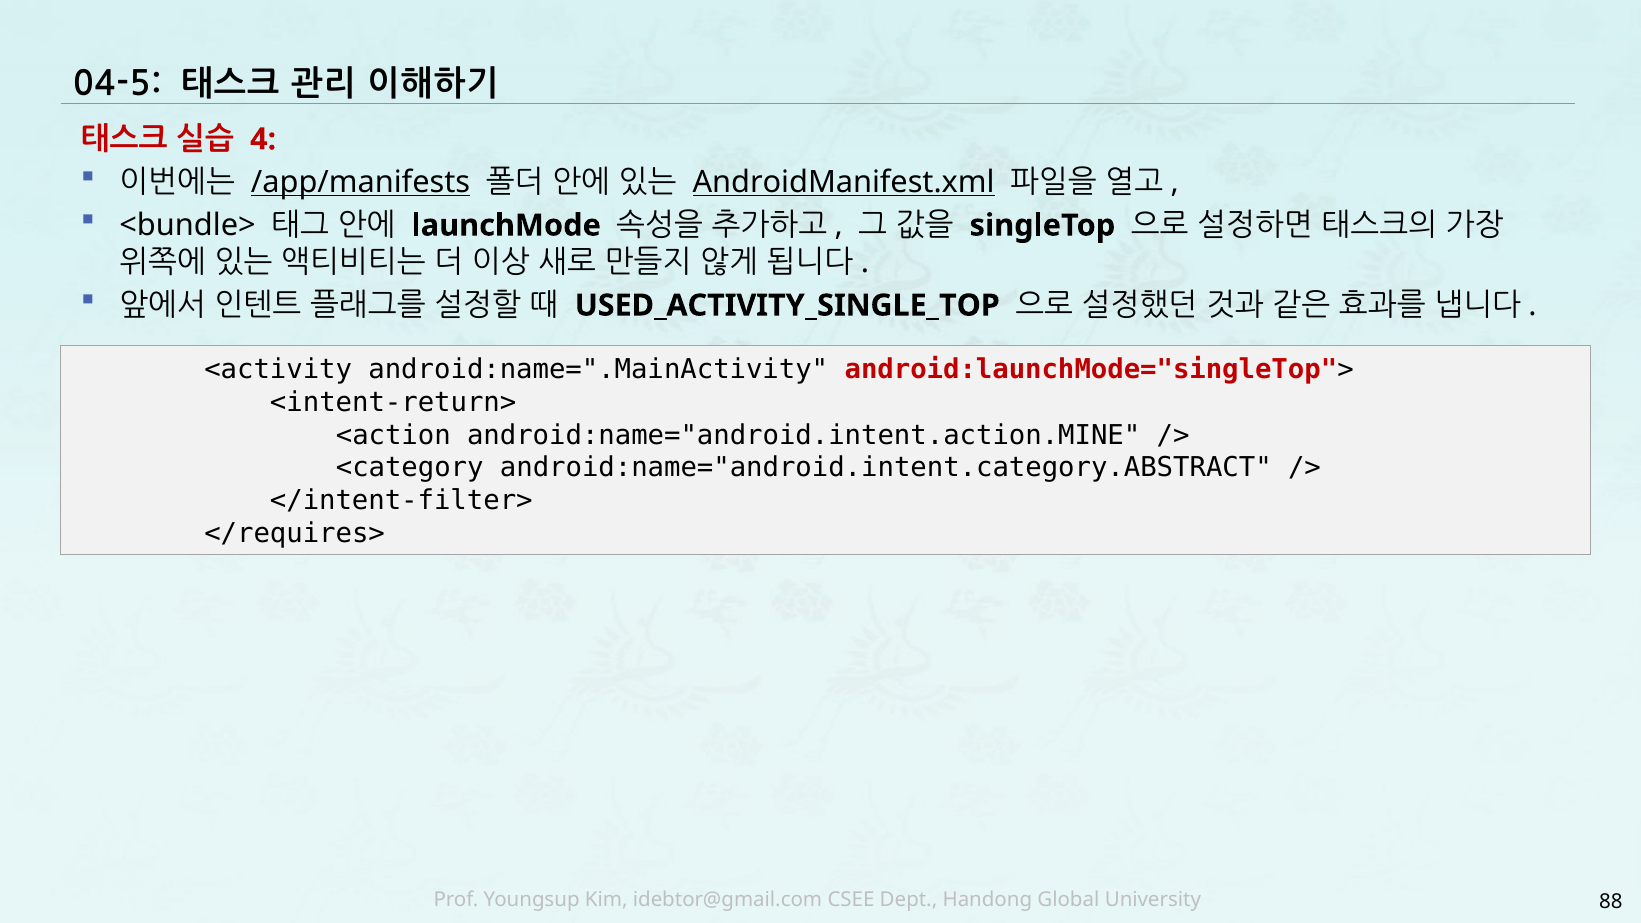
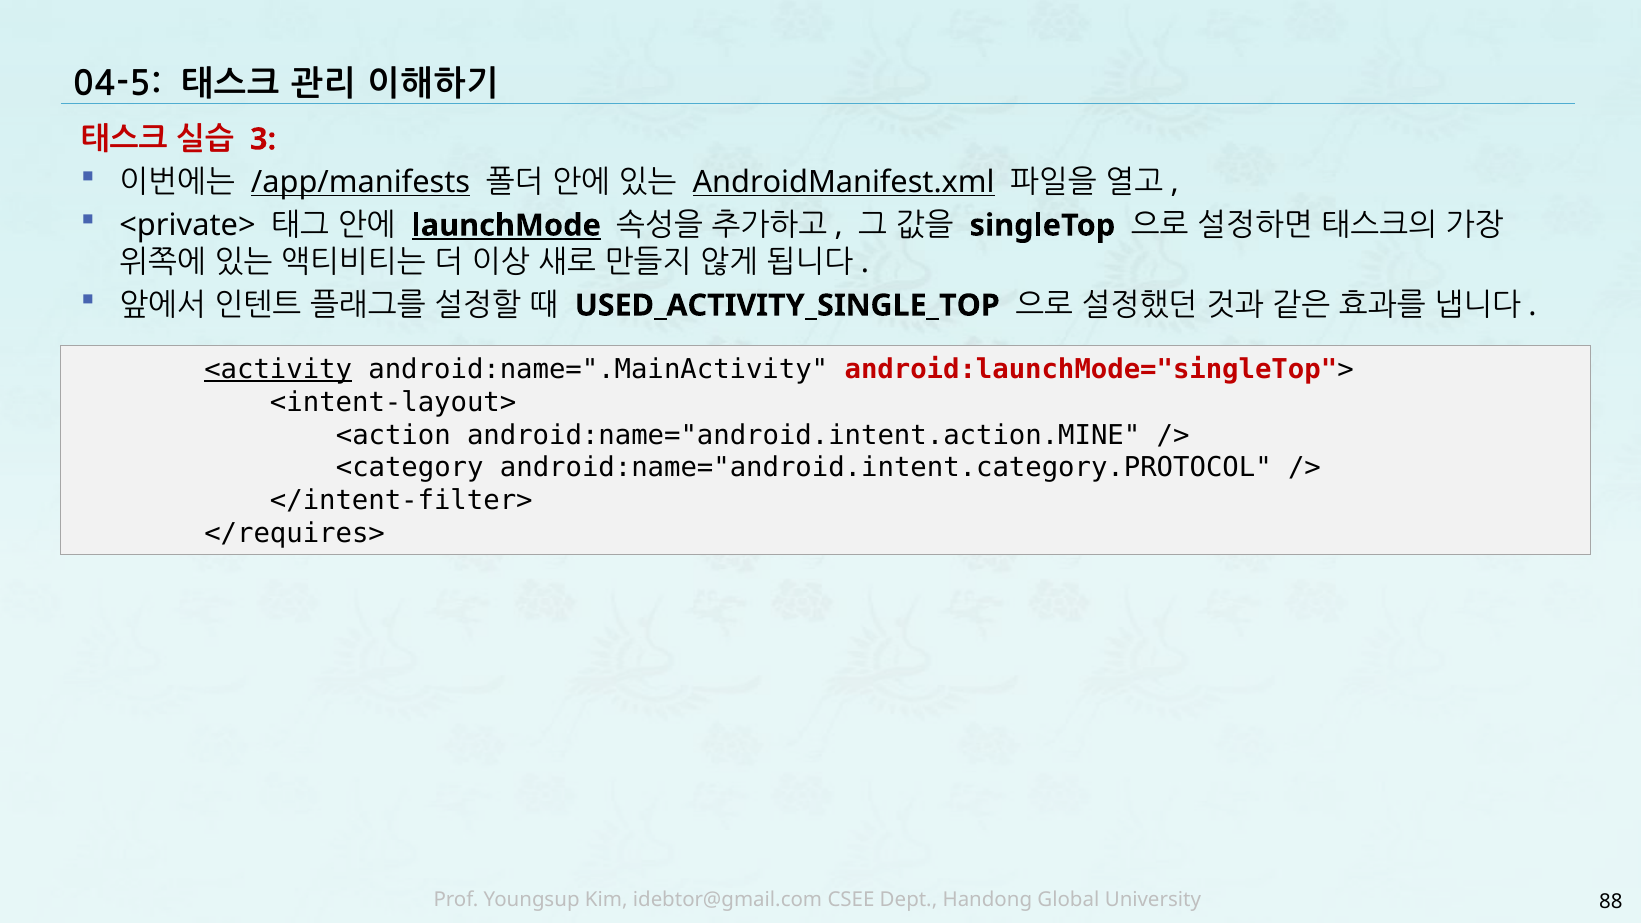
4: 4 -> 3 (263, 139)
<bundle>: <bundle> -> <private> (188, 225)
launchMode underline: none -> present (506, 225)
<activity underline: none -> present (278, 370)
<intent-return>: <intent-return> -> <intent-layout> (393, 402)
android:name="android.intent.category.ABSTRACT: android:name="android.intent.category.ABSTRACT -> android:name="android.intent.category.PROTOCOL (886, 468)
